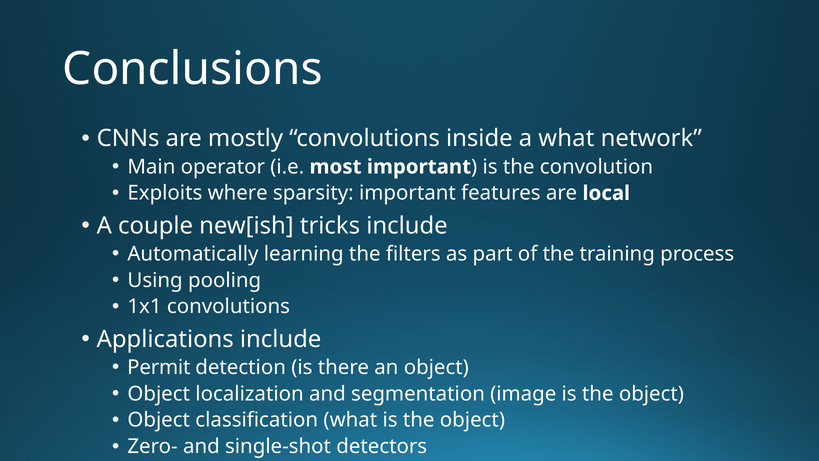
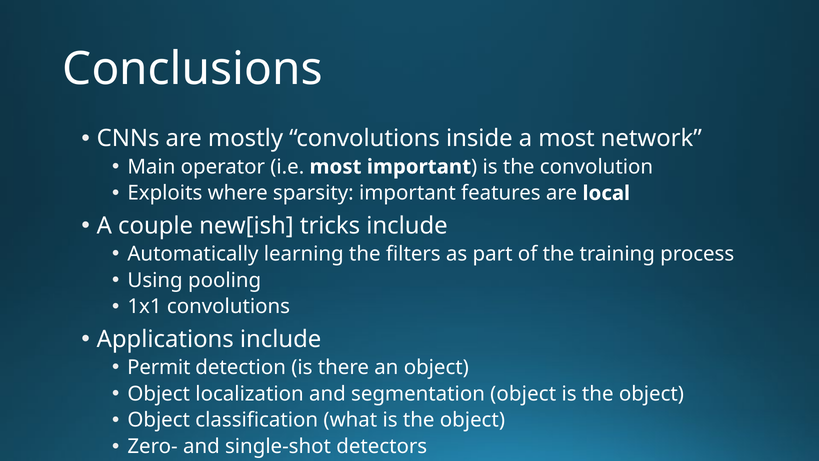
a what: what -> most (567, 138)
segmentation image: image -> object (523, 394)
